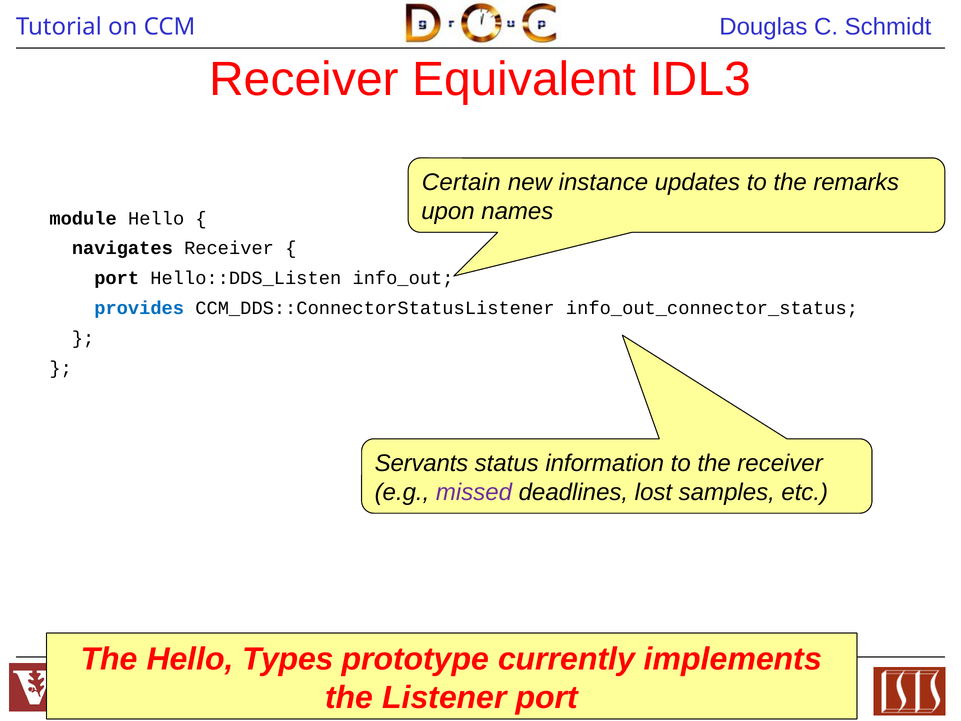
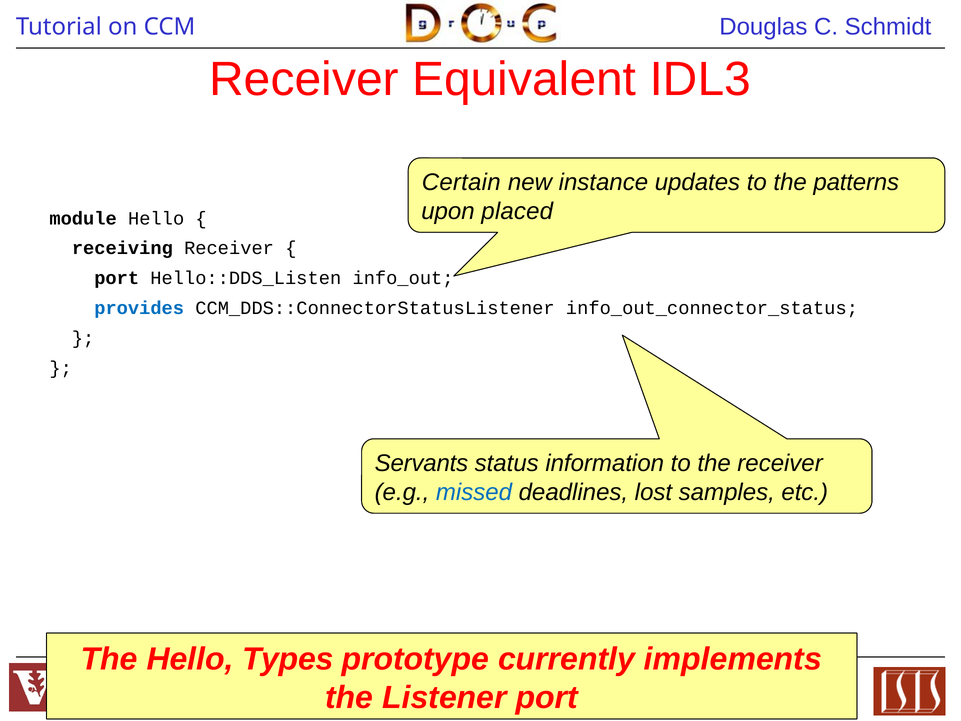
remarks: remarks -> patterns (856, 182)
names: names -> placed (517, 211)
navigates: navigates -> receiving (122, 248)
missed colour: purple -> blue (474, 492)
